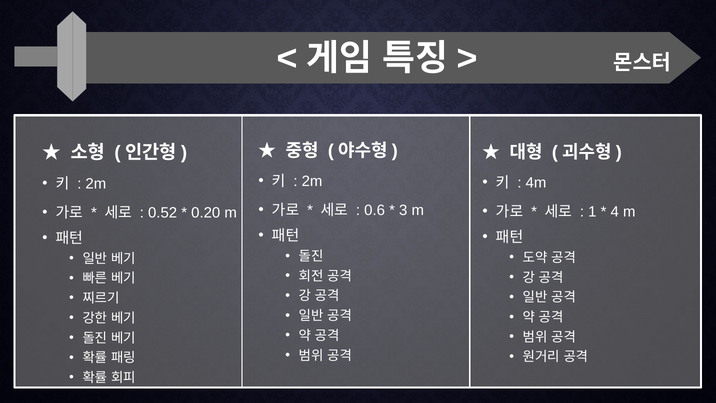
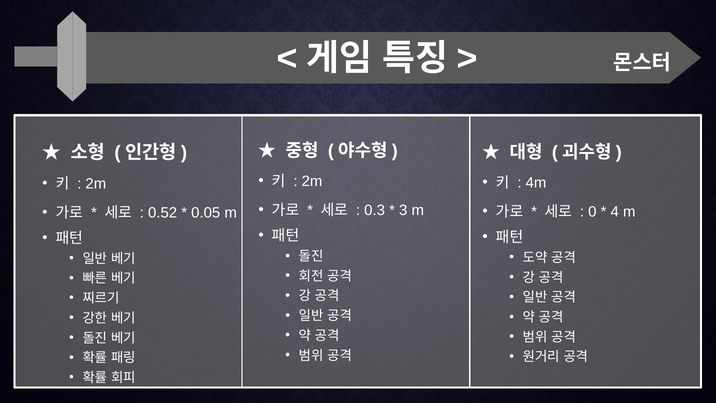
0.6: 0.6 -> 0.3 (375, 210)
1: 1 -> 0 (592, 212)
0.20: 0.20 -> 0.05 (206, 213)
